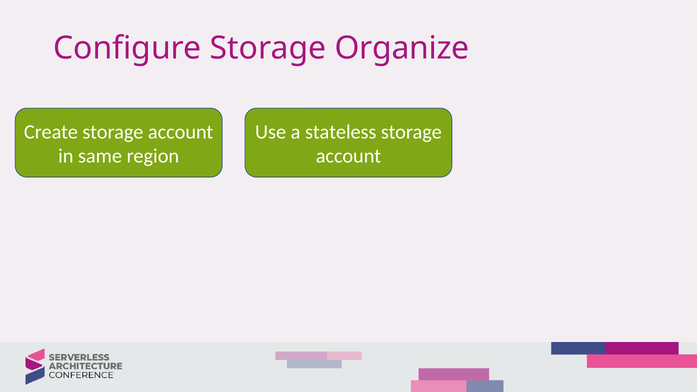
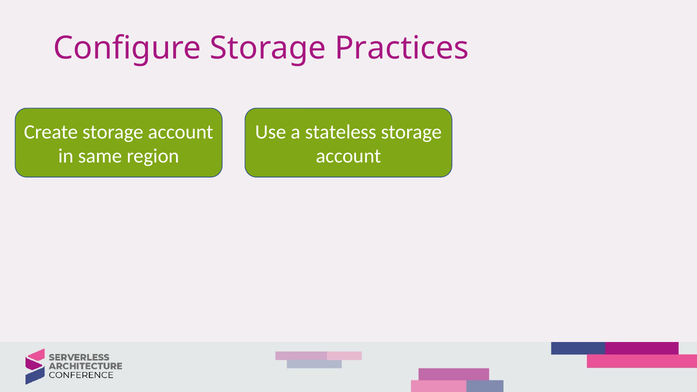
Organize: Organize -> Practices (402, 48)
